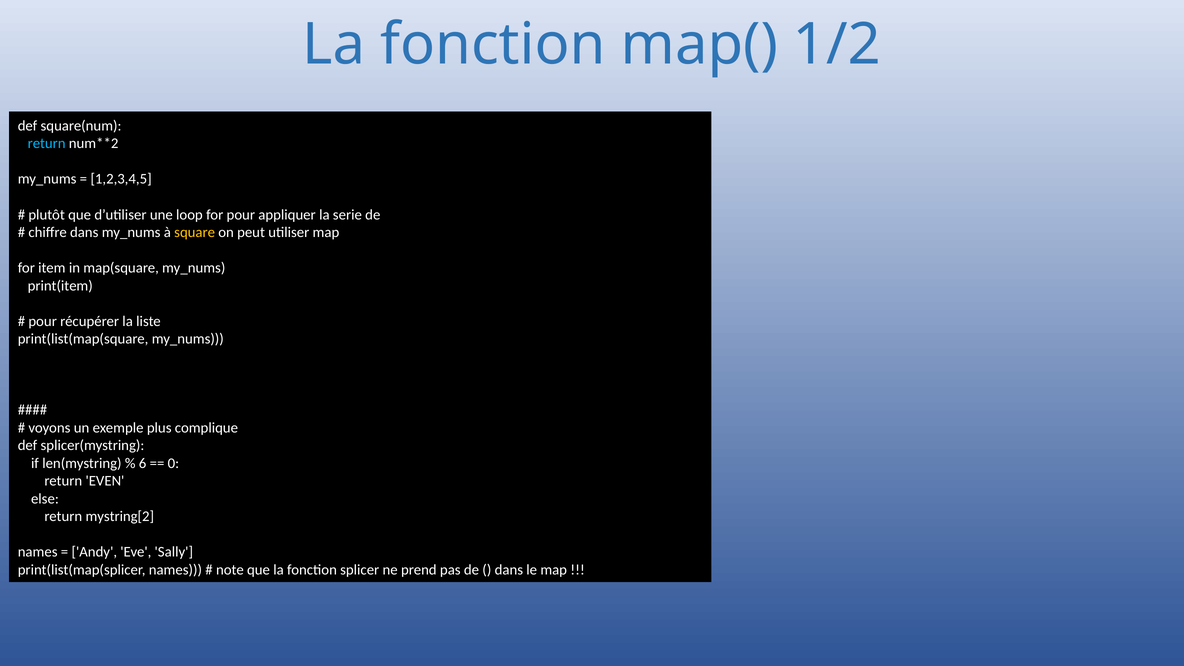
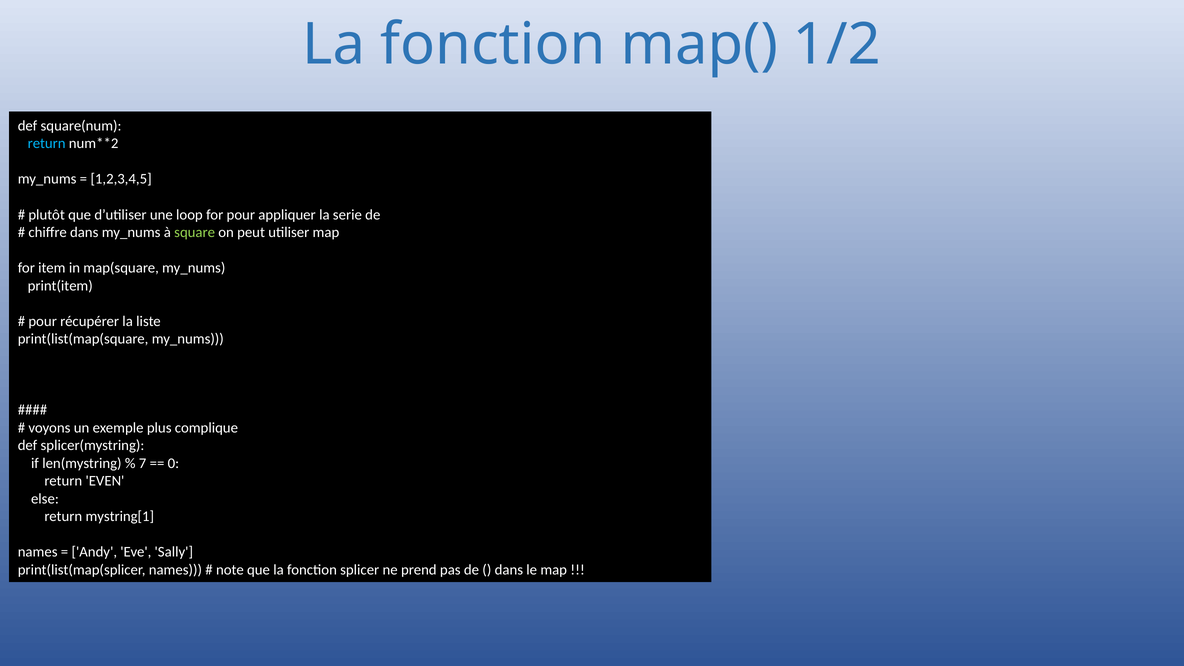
square colour: yellow -> light green (195, 232)
6: 6 -> 7 (143, 463)
mystring[2: mystring[2 -> mystring[1 (120, 517)
